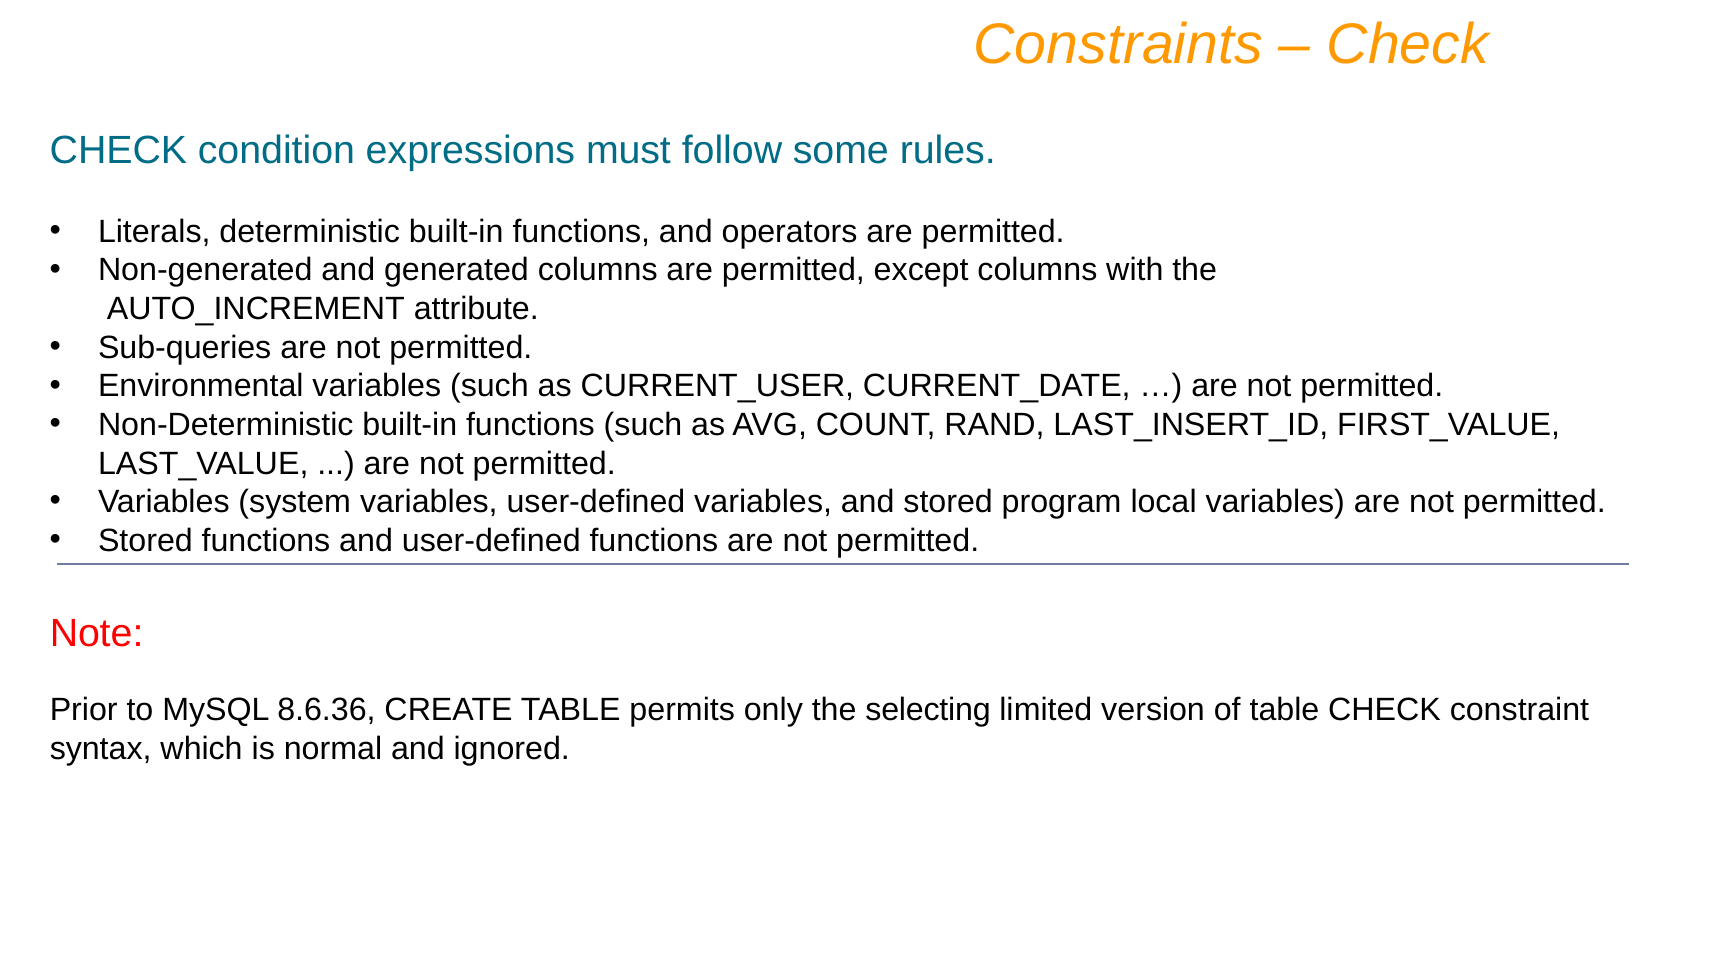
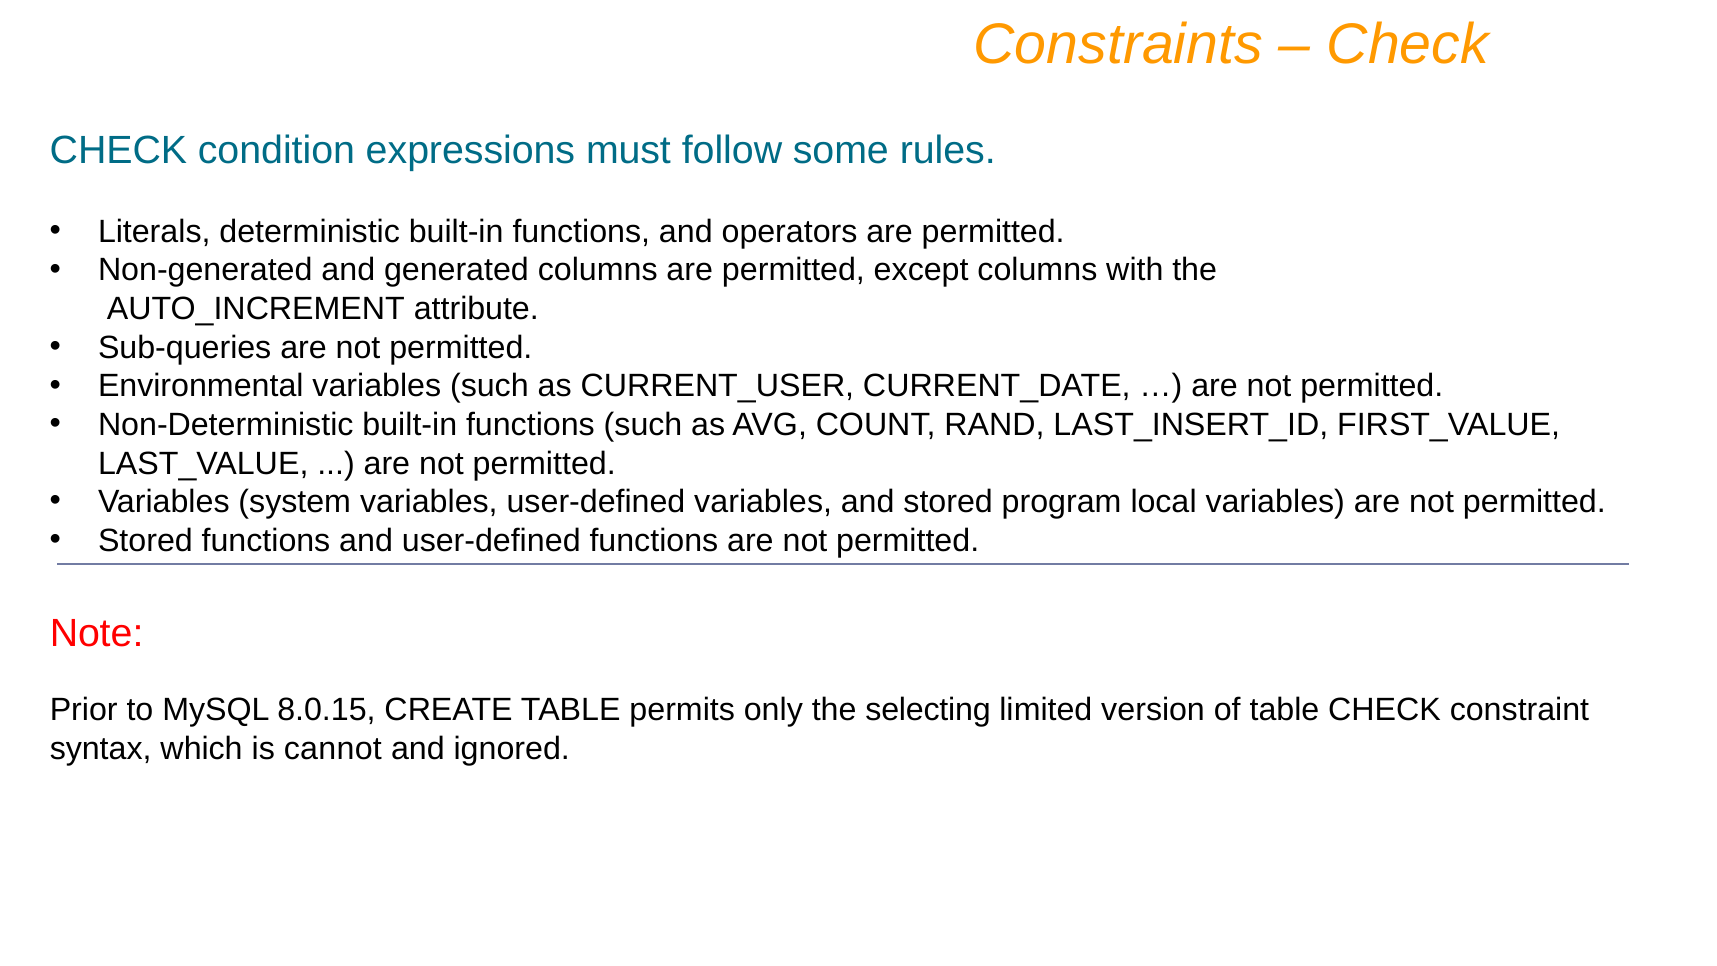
8.6.36: 8.6.36 -> 8.0.15 (326, 710)
normal: normal -> cannot (333, 749)
